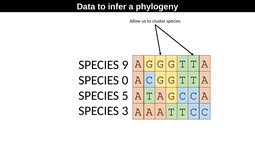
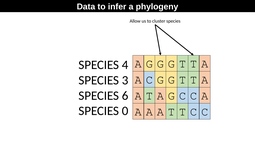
9: 9 -> 4 (125, 65)
0: 0 -> 3 (125, 80)
5: 5 -> 6 (125, 95)
3: 3 -> 0 (125, 111)
